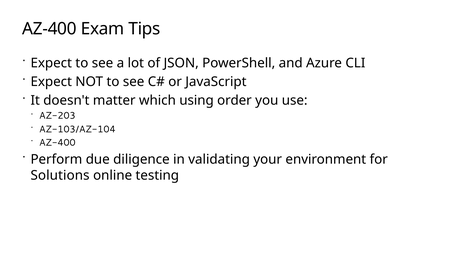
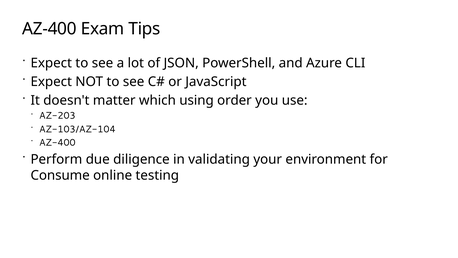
Solutions: Solutions -> Consume (60, 175)
